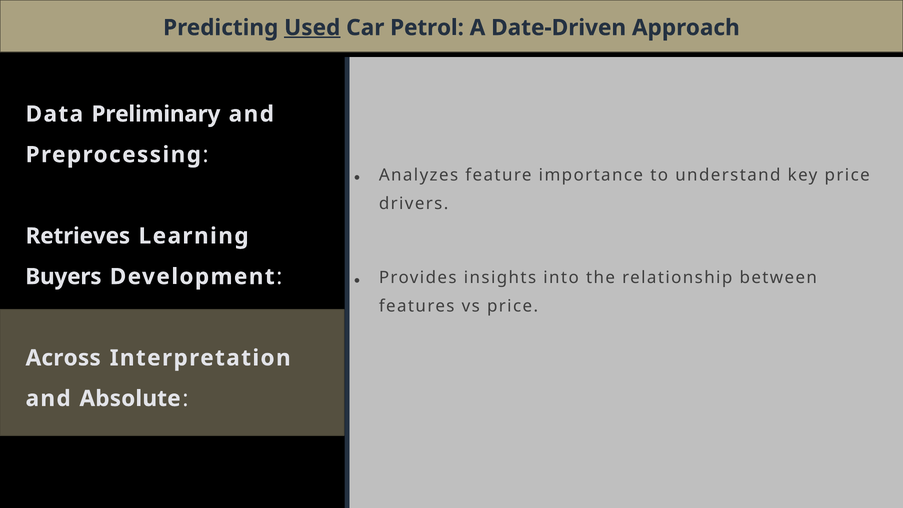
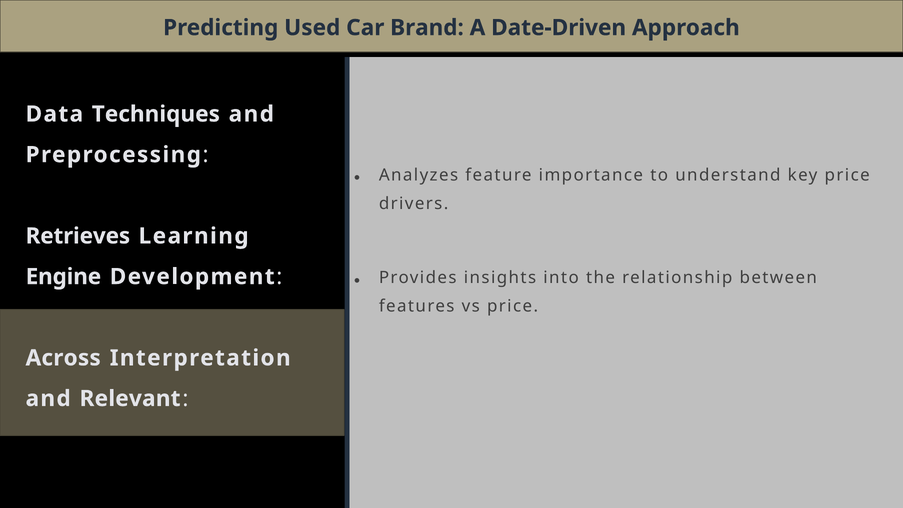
Used underline: present -> none (312, 28)
Petrol: Petrol -> Brand (427, 28)
Preliminary: Preliminary -> Techniques (156, 114)
Buyers: Buyers -> Engine (63, 277)
Absolute: Absolute -> Relevant (130, 399)
